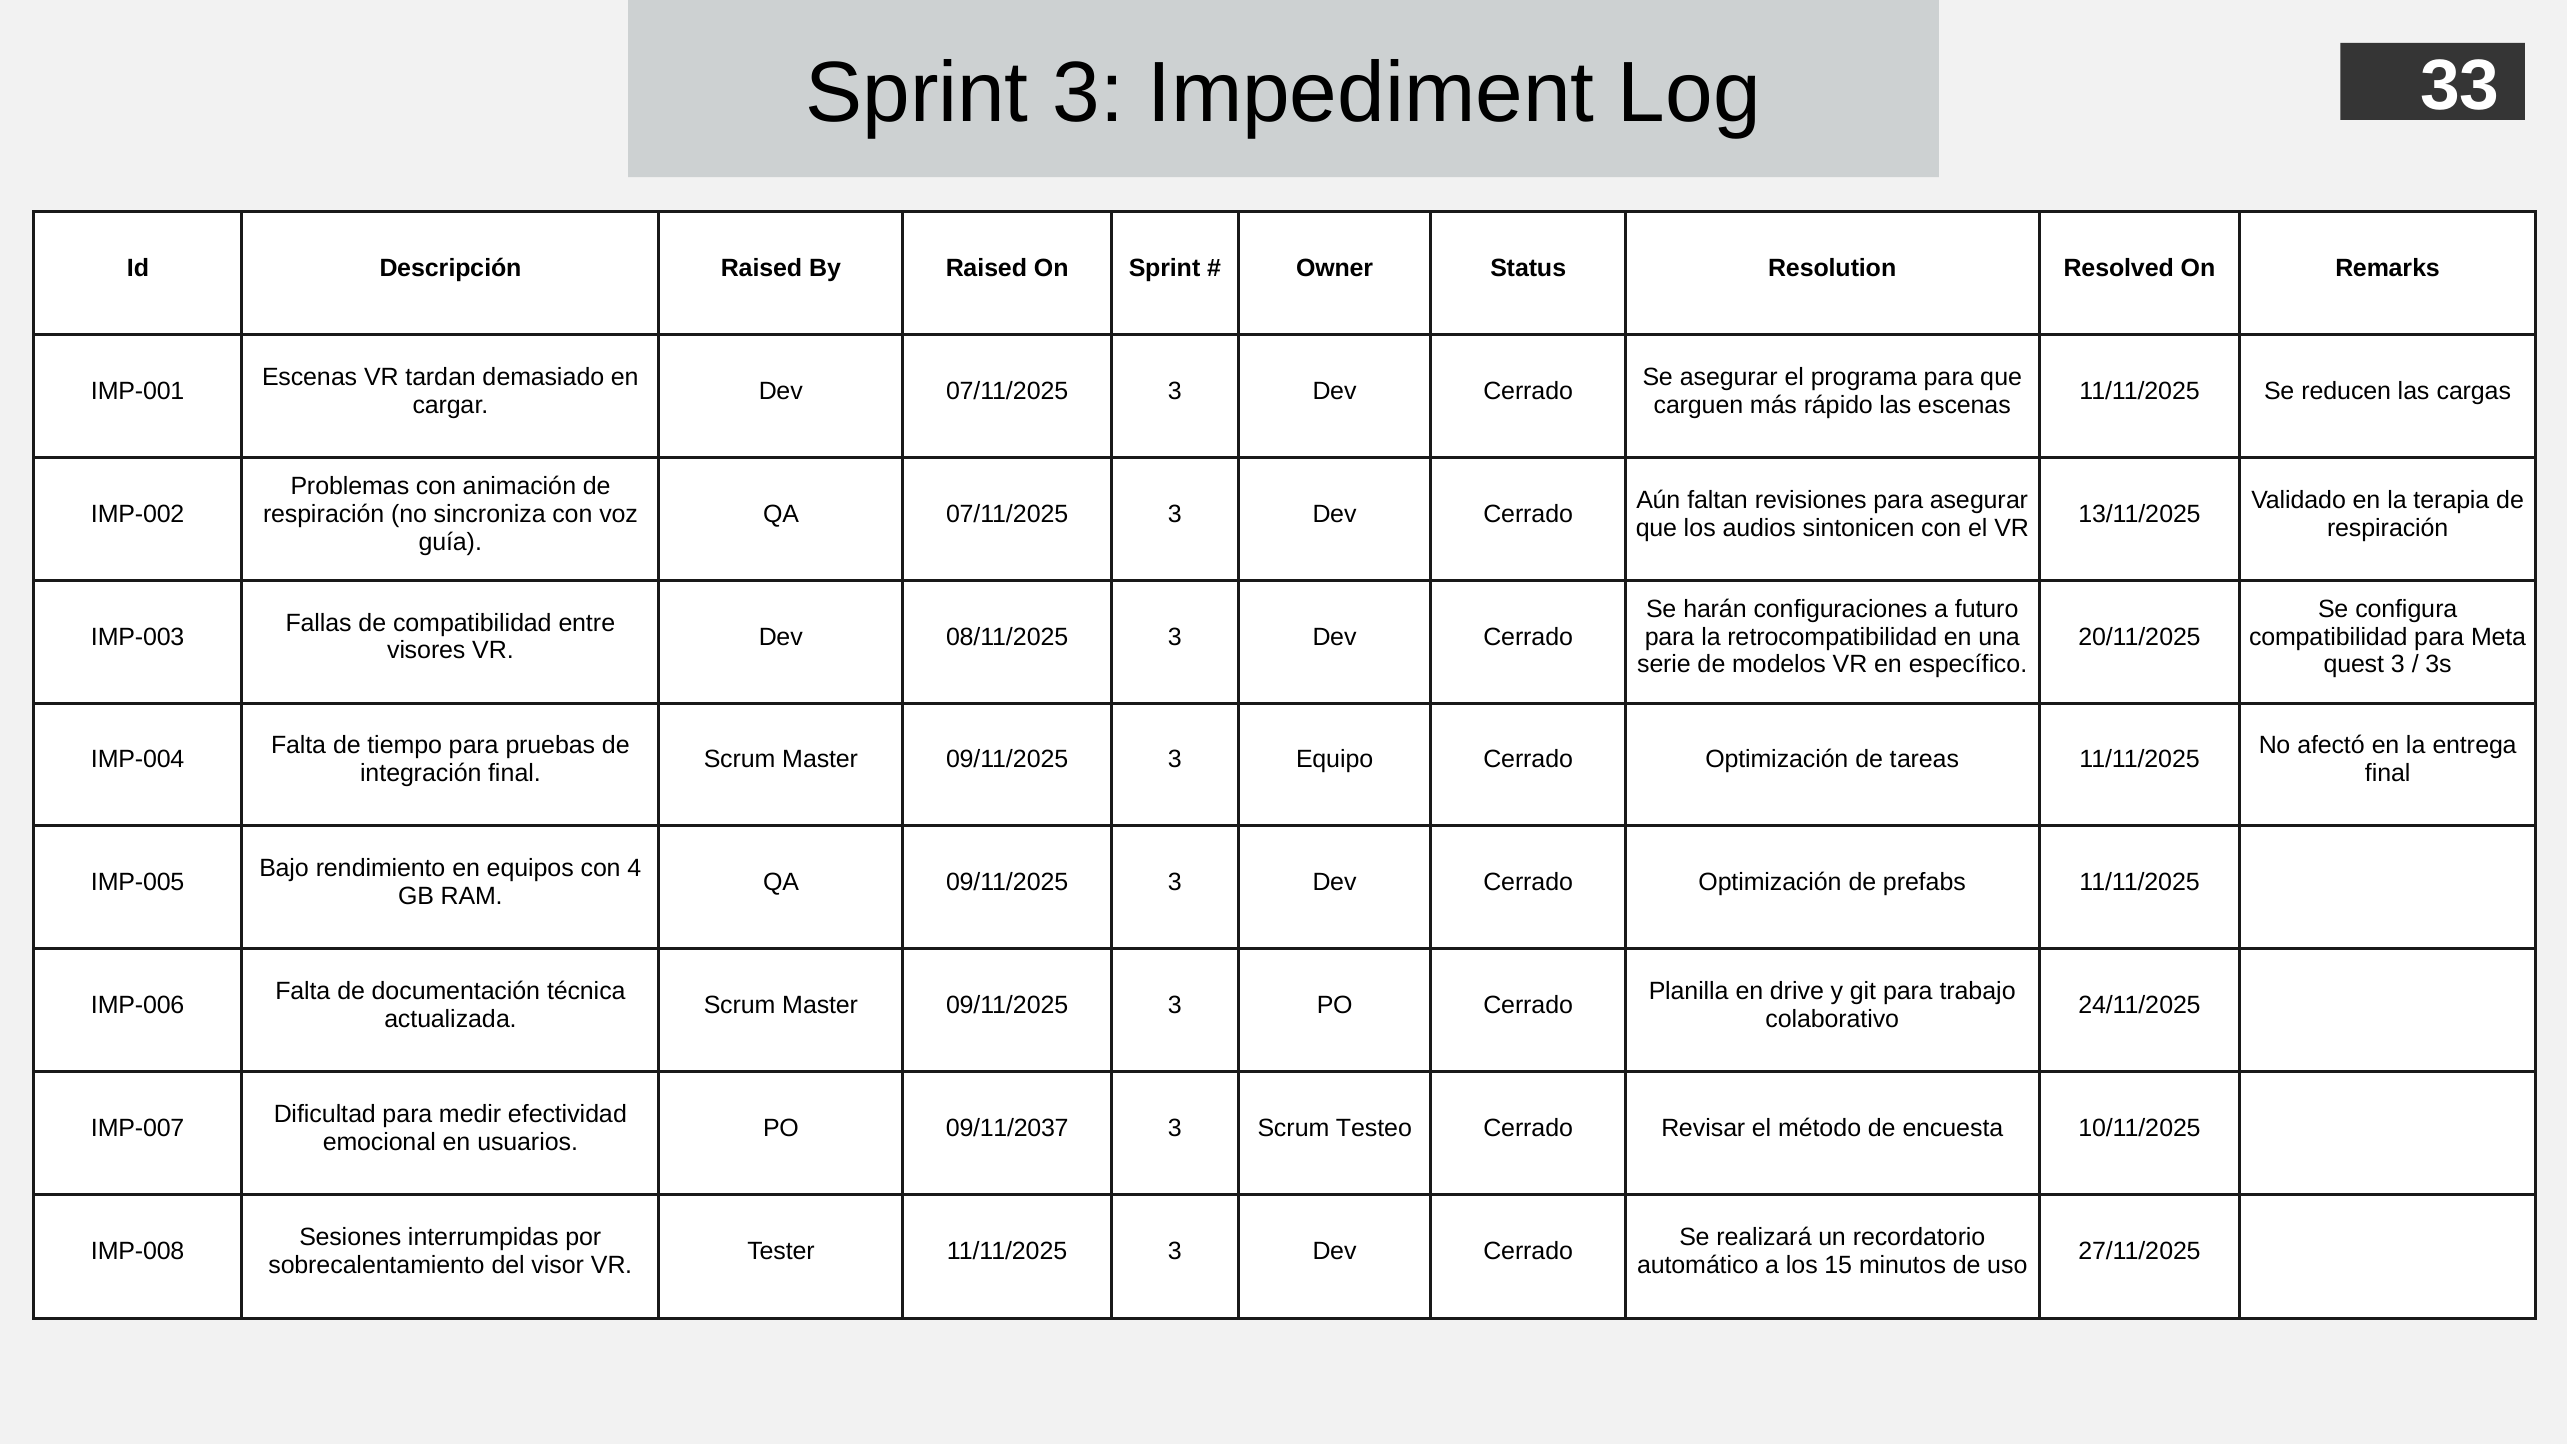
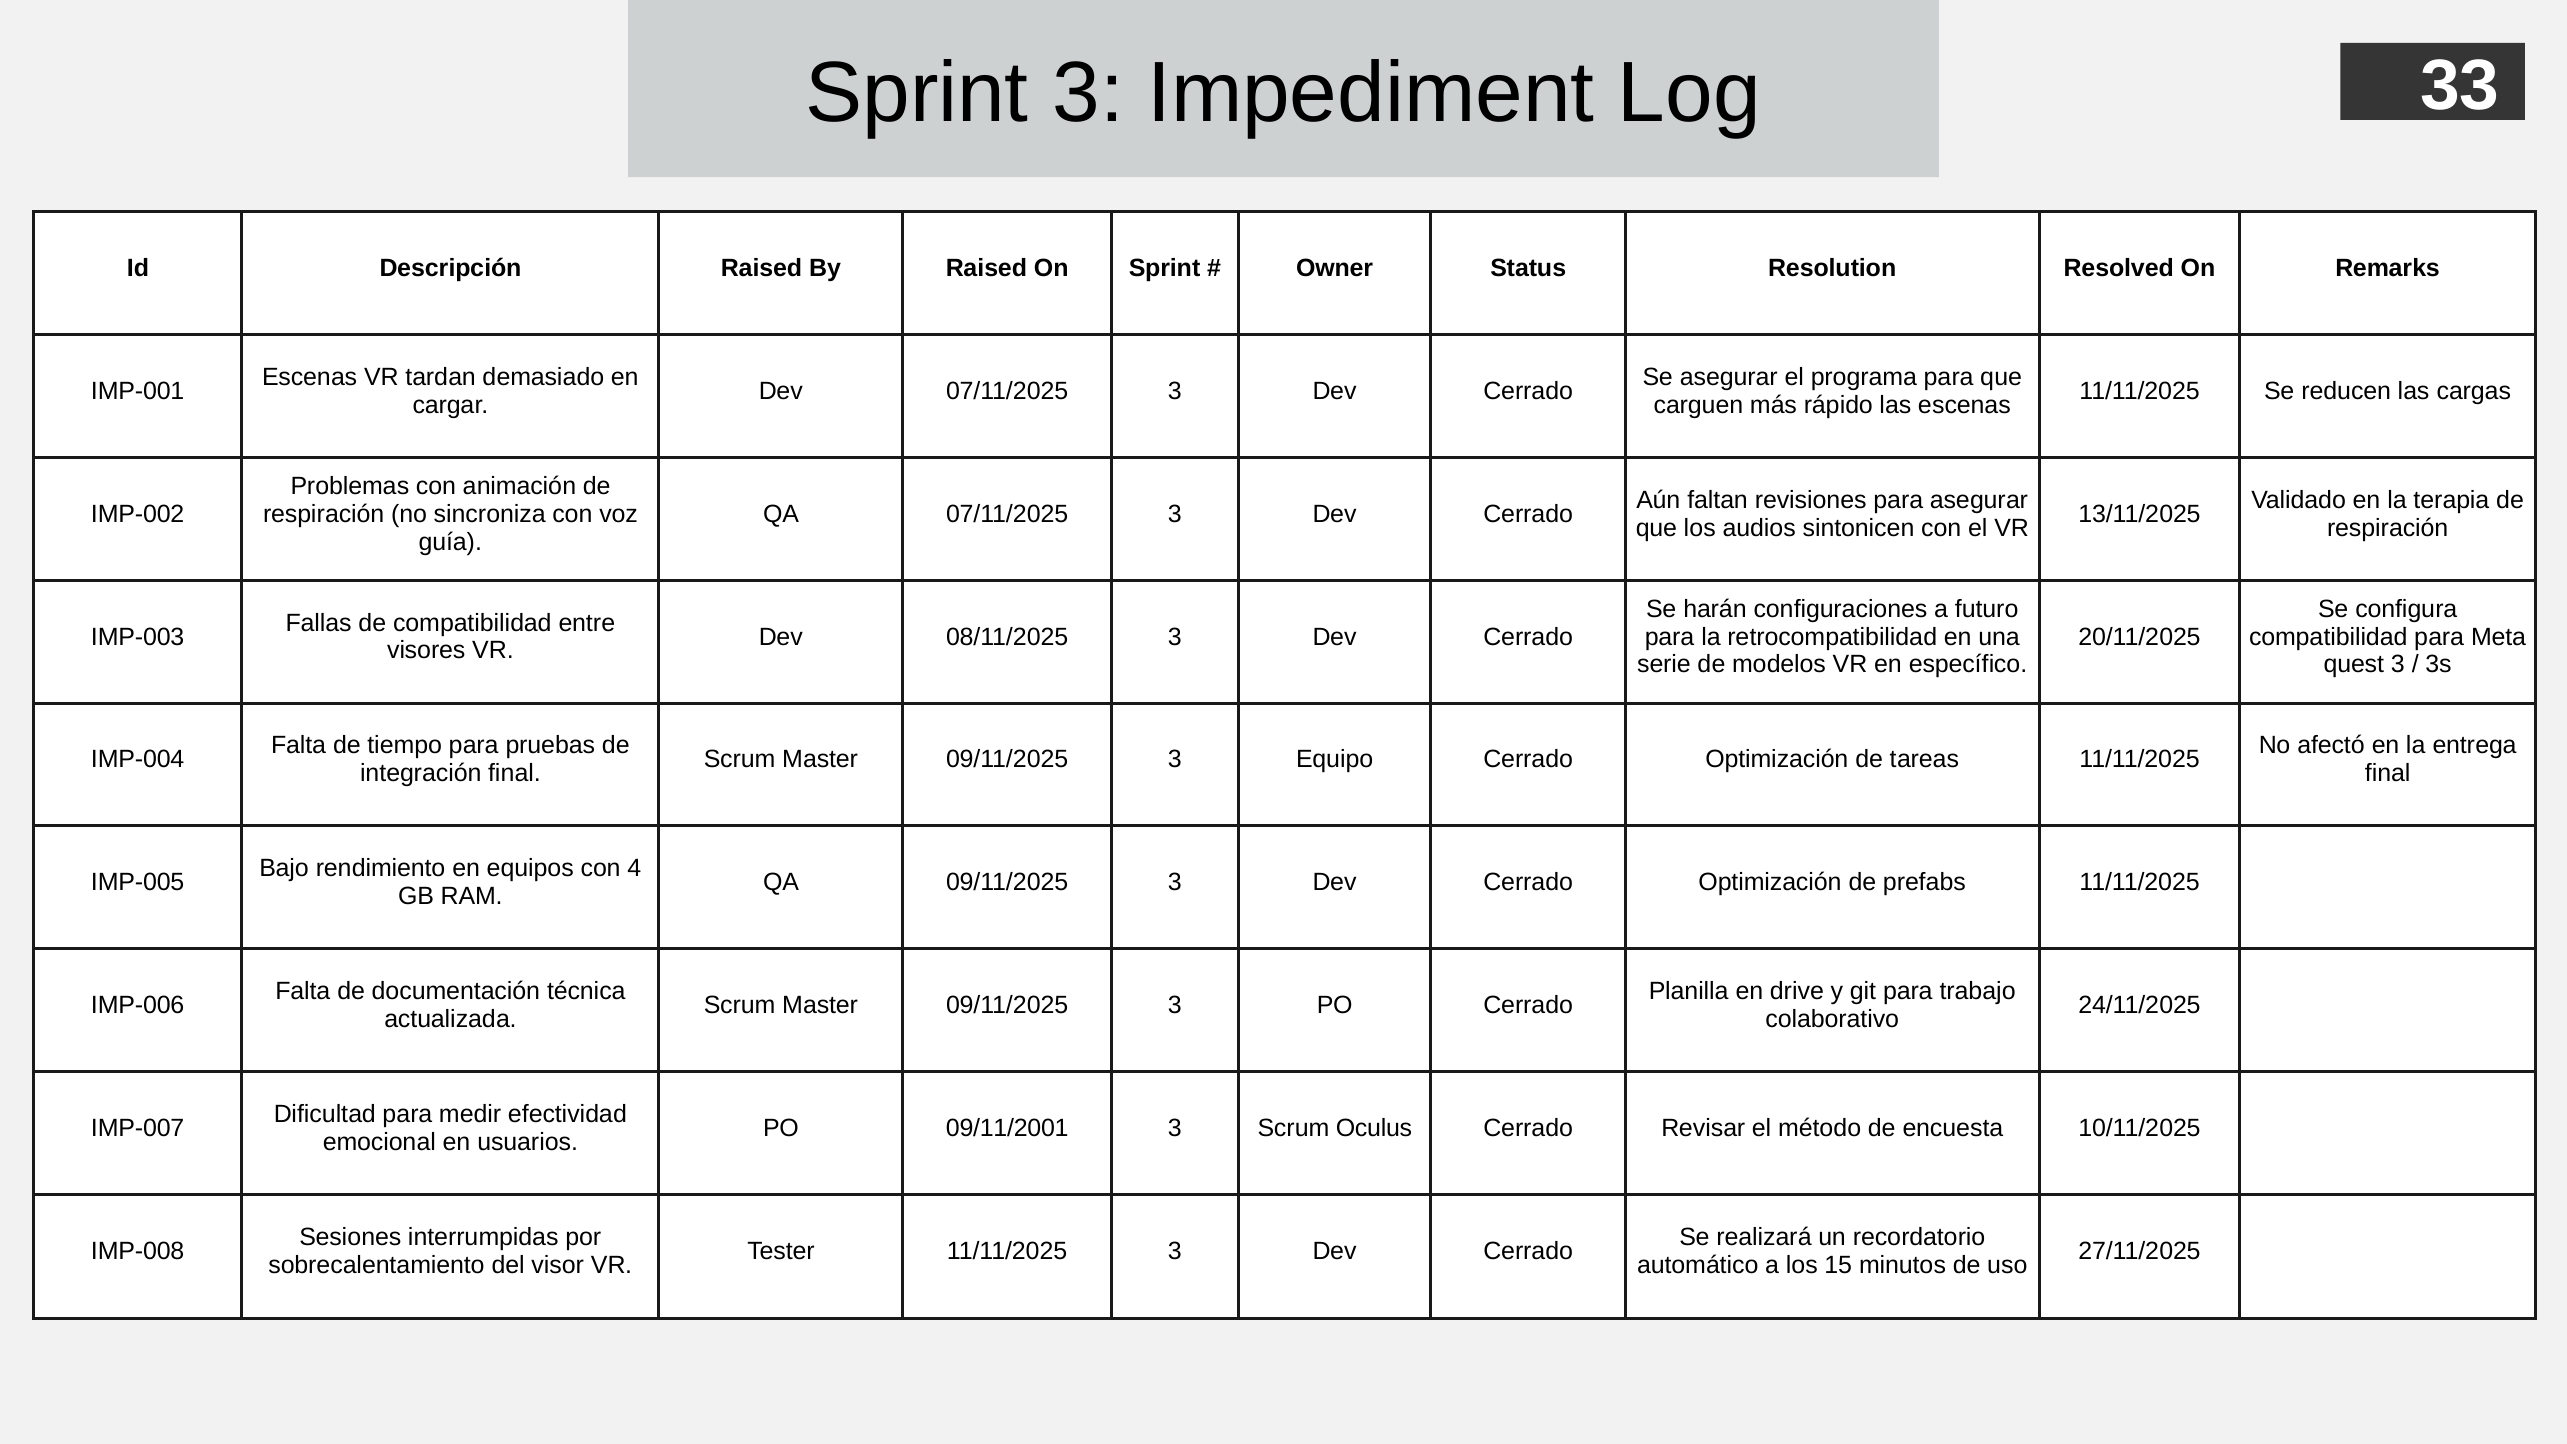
09/11/2037: 09/11/2037 -> 09/11/2001 (1007, 1128)
Testeo: Testeo -> Oculus (1374, 1128)
